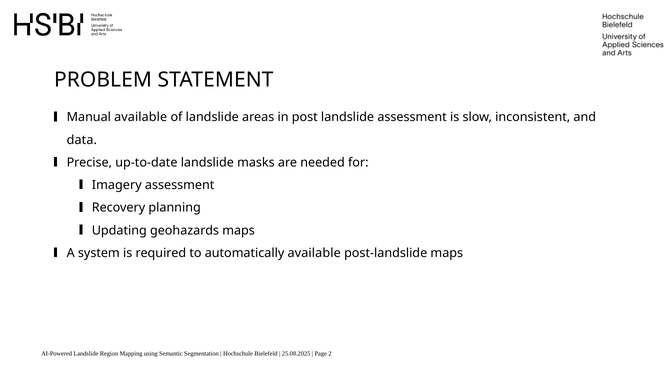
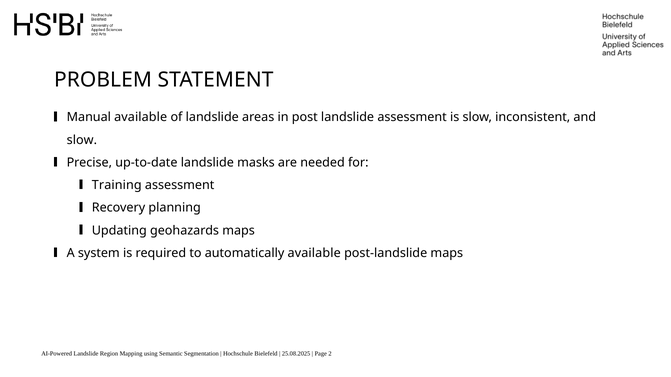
data: data -> slow (82, 140)
Imagery: Imagery -> Training (117, 185)
